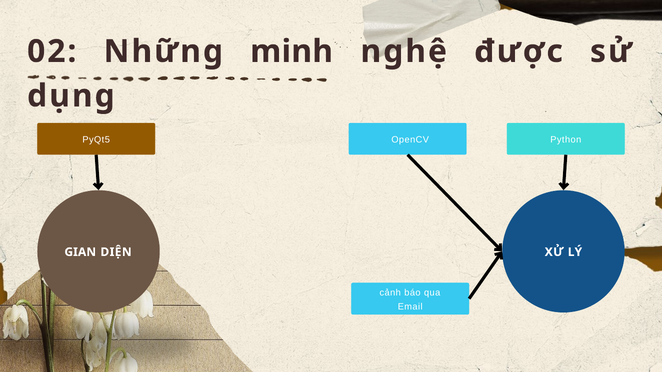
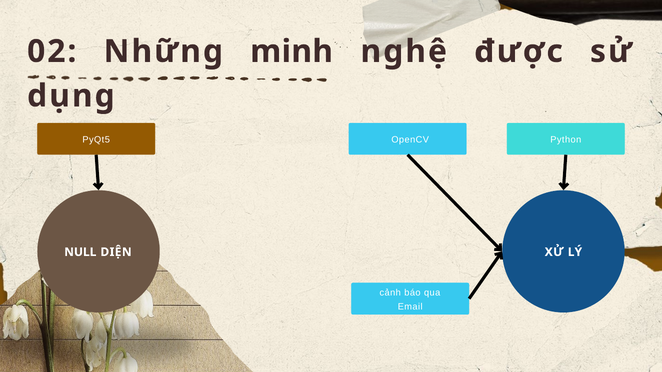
GIAN: GIAN -> NULL (80, 252)
